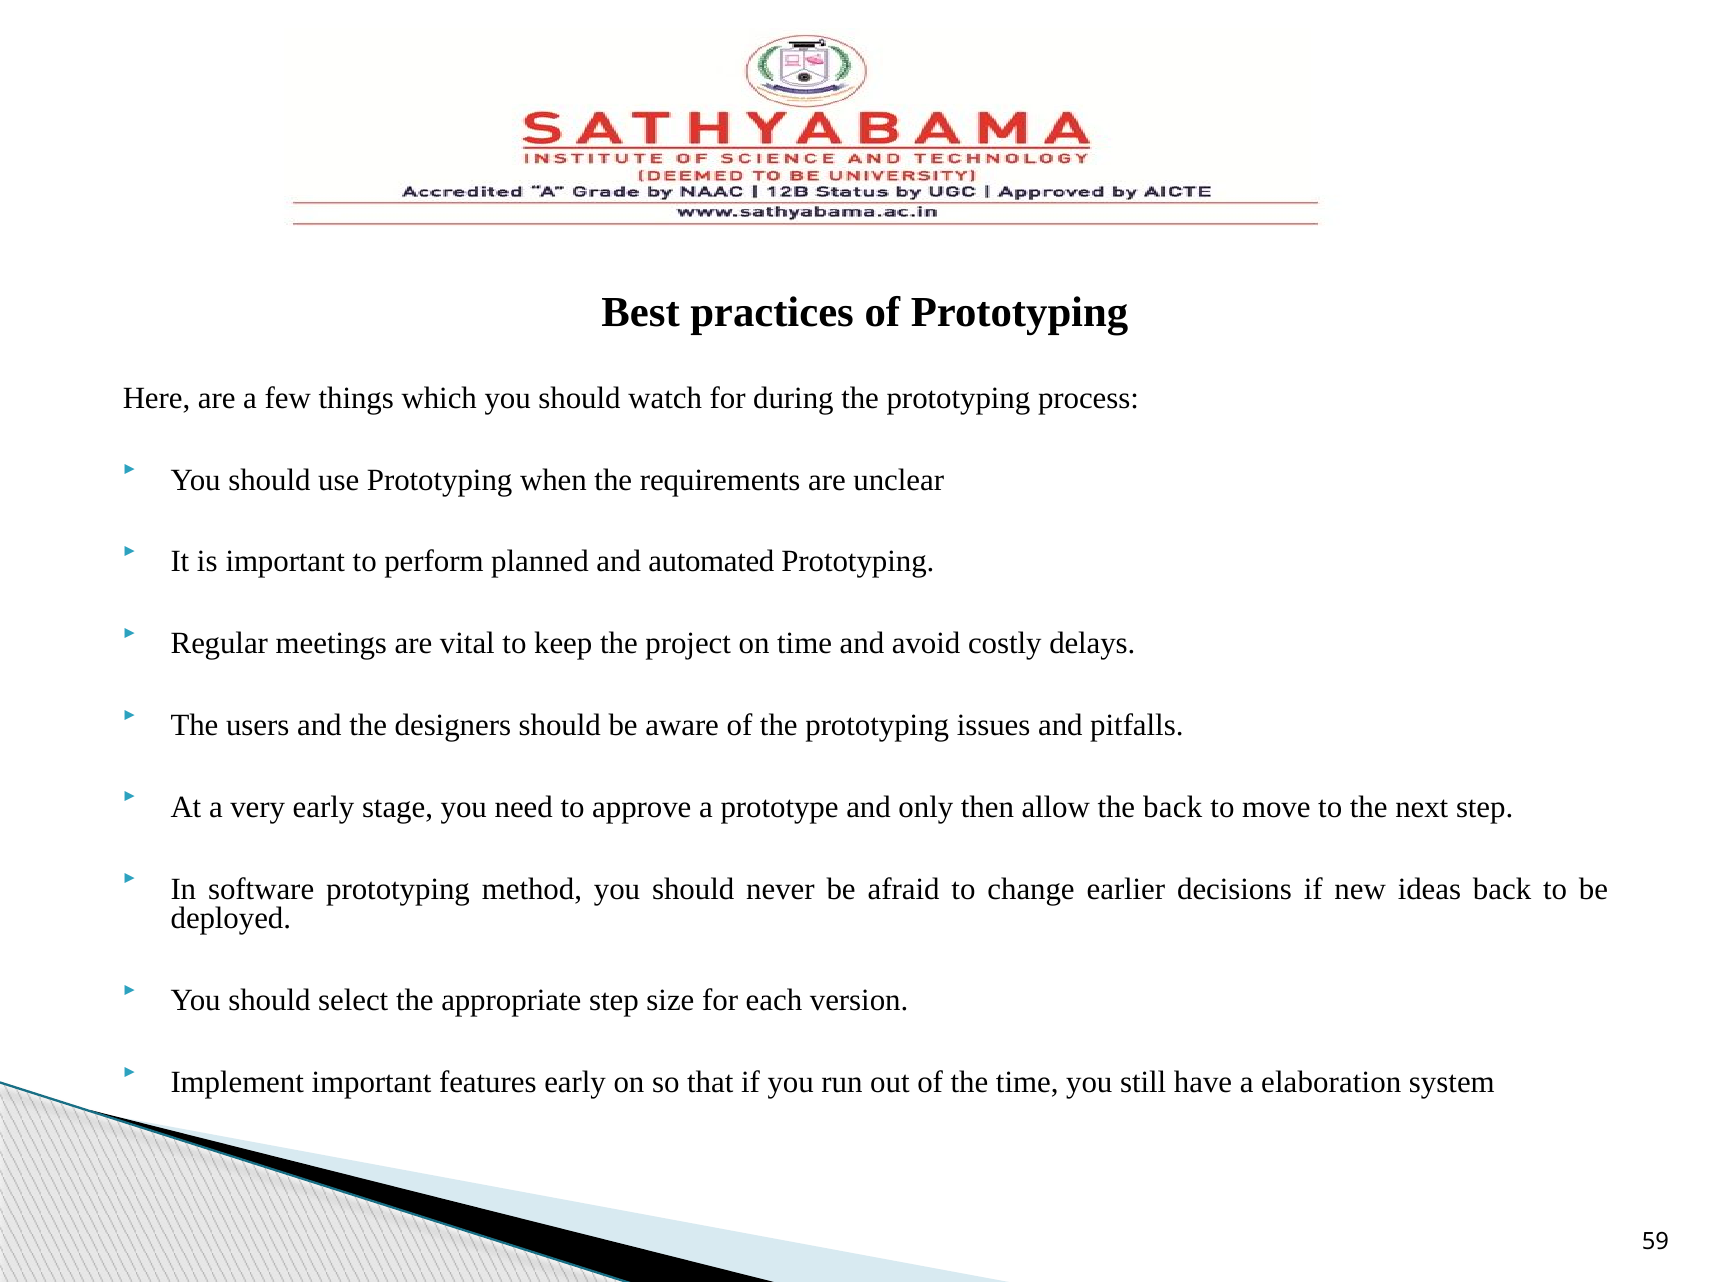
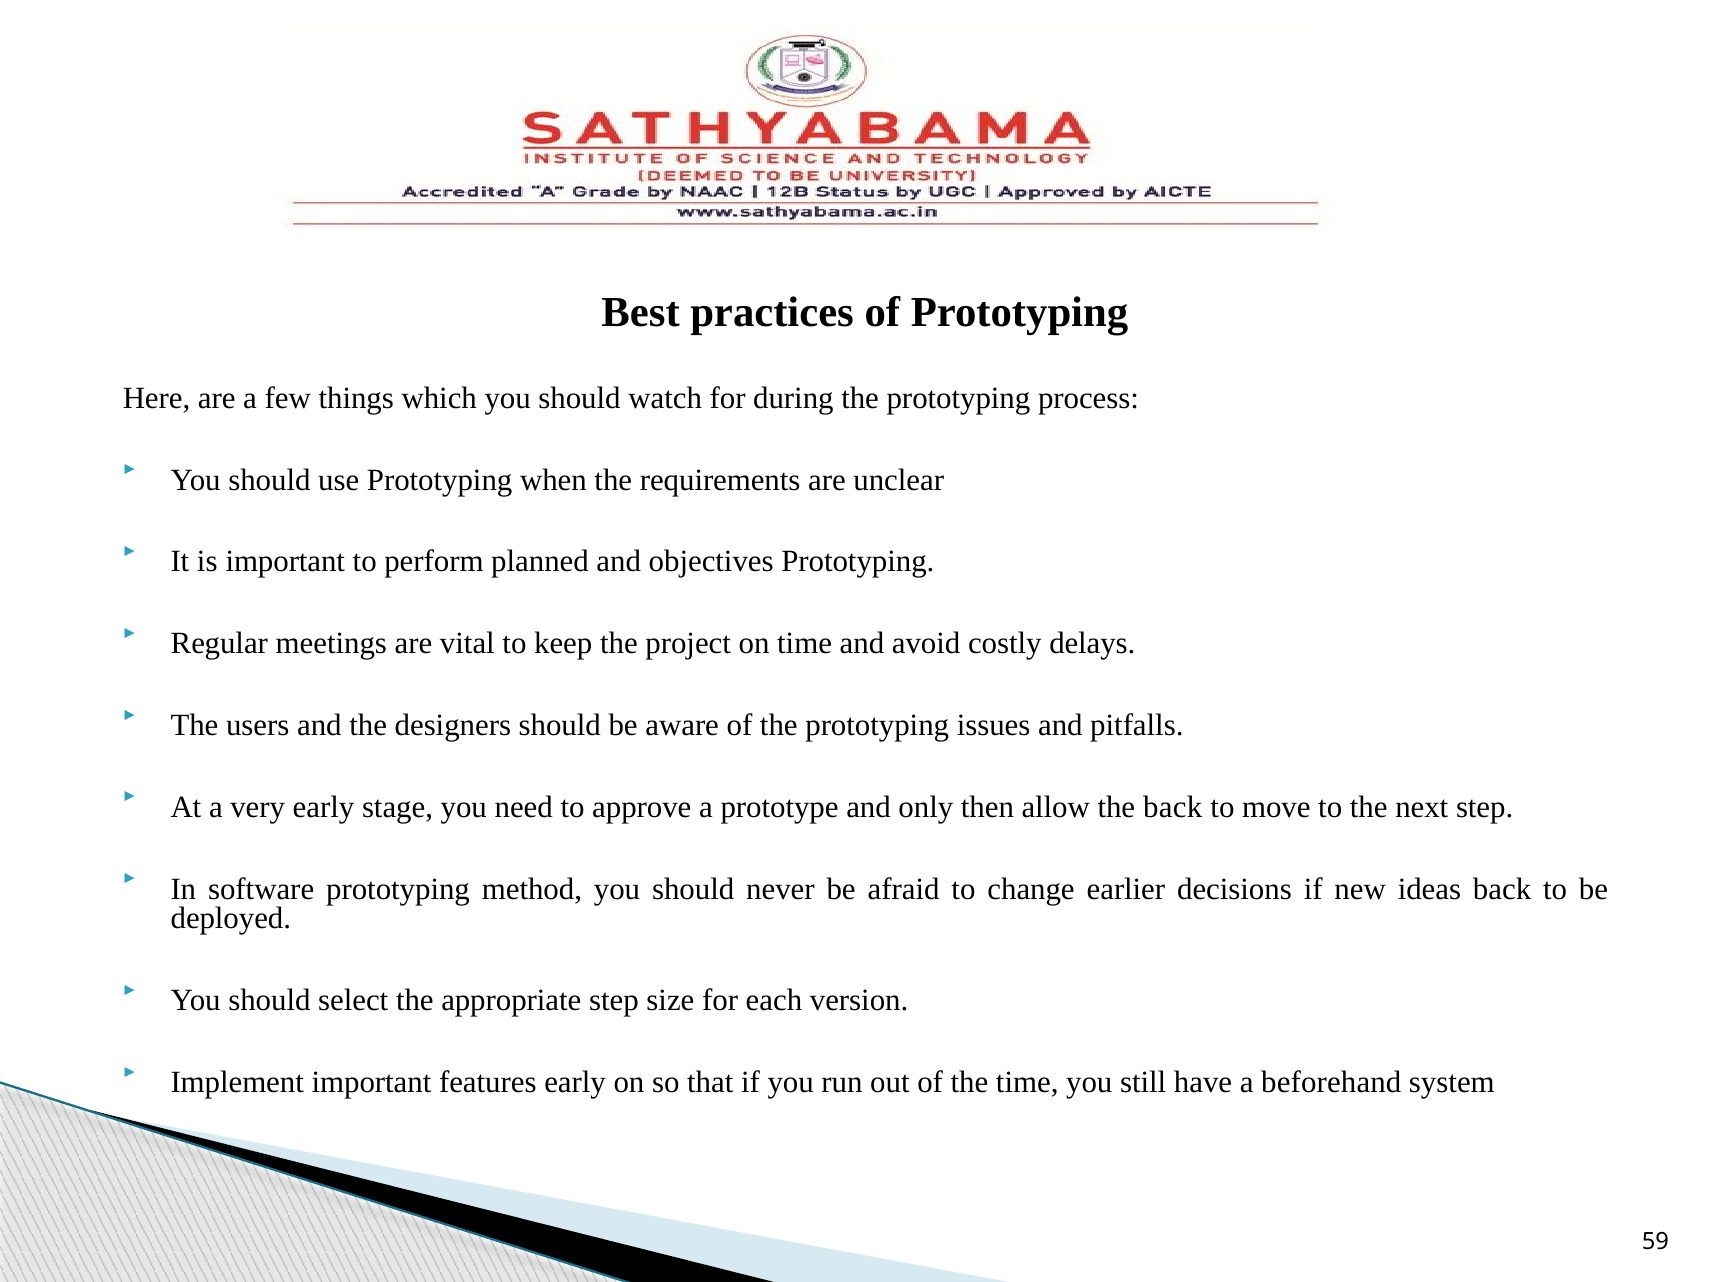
automated: automated -> objectives (711, 562)
elaboration: elaboration -> beforehand (1331, 1083)
